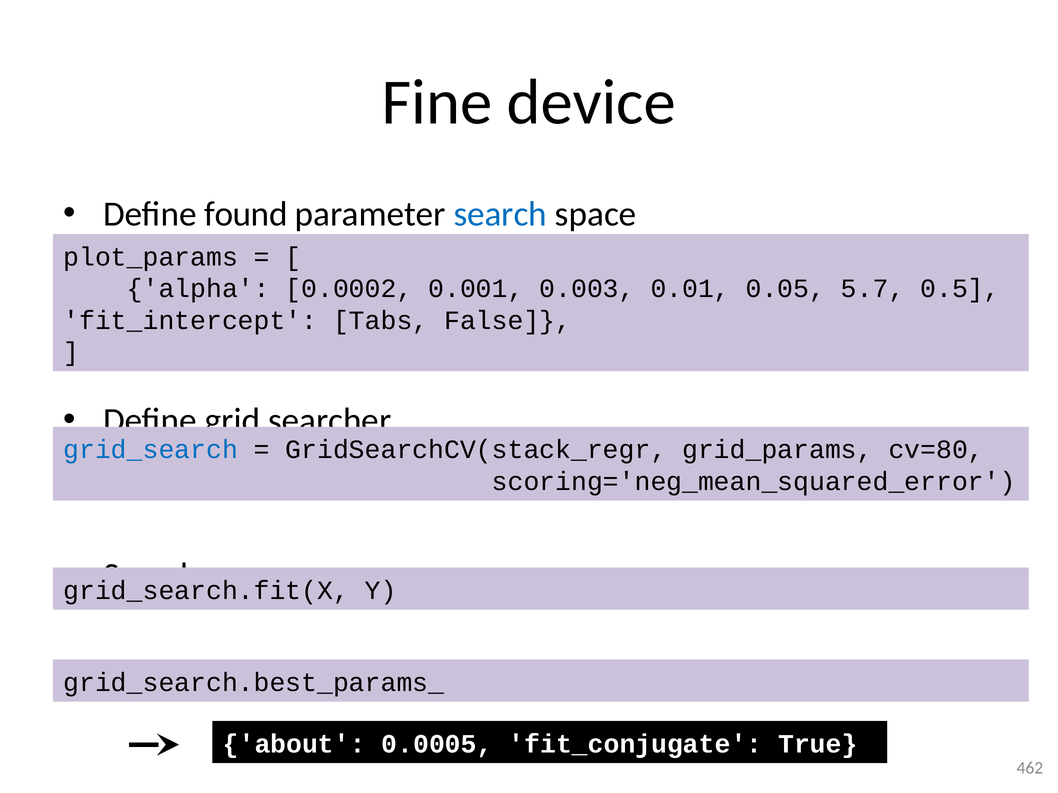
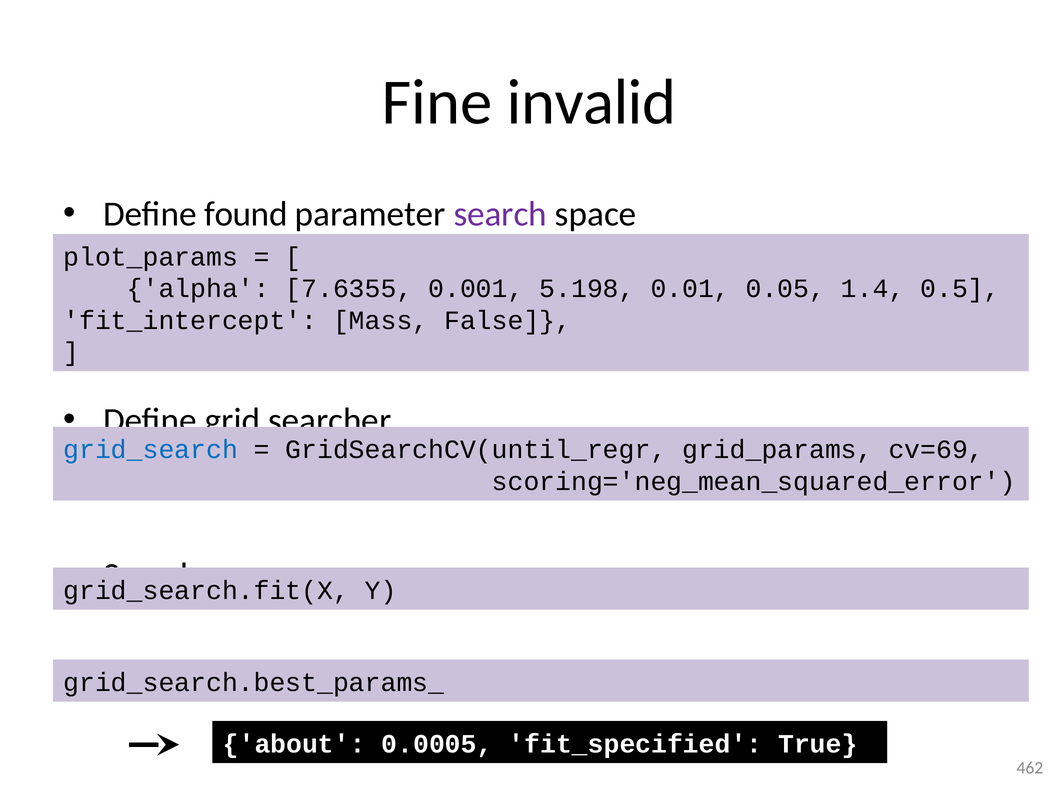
device: device -> invalid (592, 102)
search colour: blue -> purple (500, 214)
0.0002: 0.0002 -> 7.6355 (349, 289)
0.003: 0.003 -> 5.198 (587, 289)
5.7: 5.7 -> 1.4 (873, 289)
Tabs: Tabs -> Mass (381, 321)
GridSearchCV(stack_regr: GridSearchCV(stack_regr -> GridSearchCV(until_regr (476, 450)
cv=80: cv=80 -> cv=69 (936, 450)
fit_conjugate: fit_conjugate -> fit_specified (635, 744)
